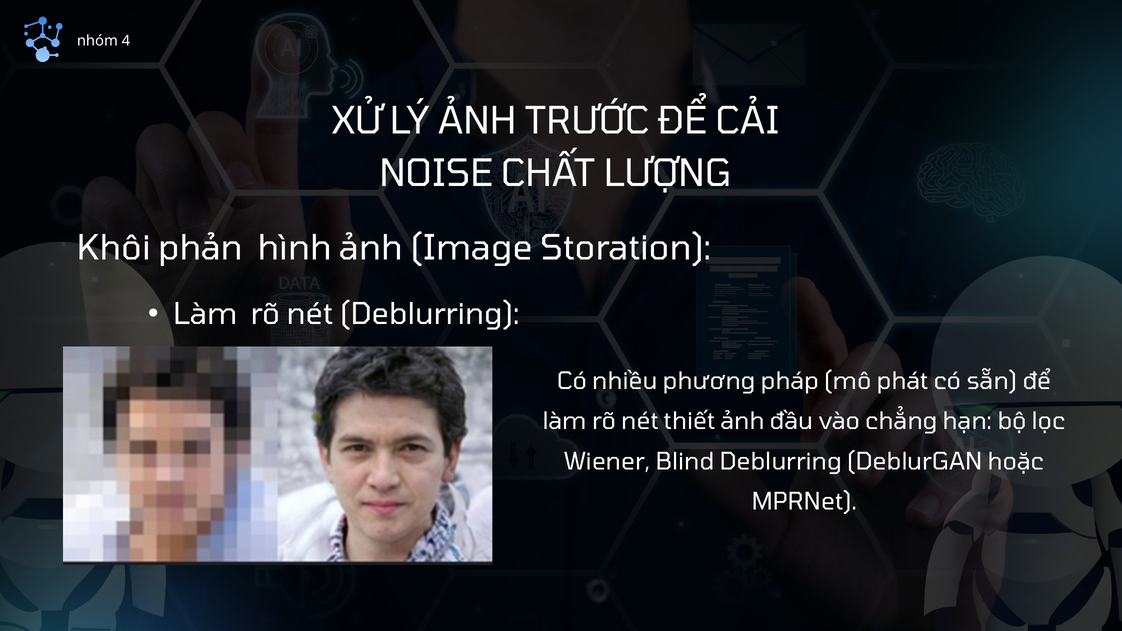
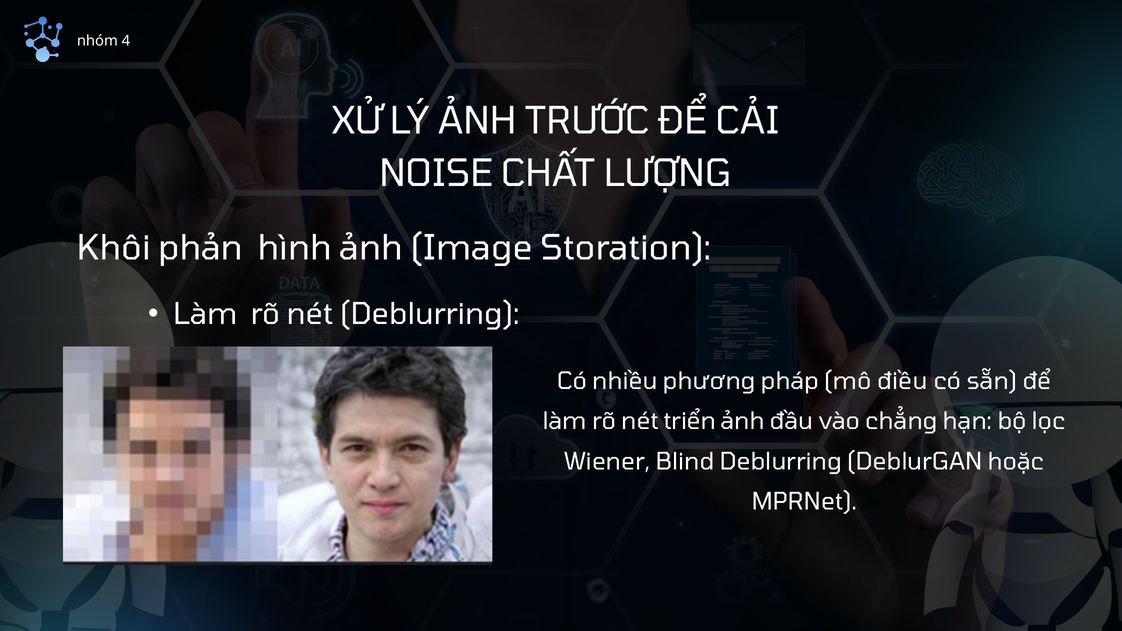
phát: phát -> điều (902, 381)
thiết: thiết -> triển (690, 421)
